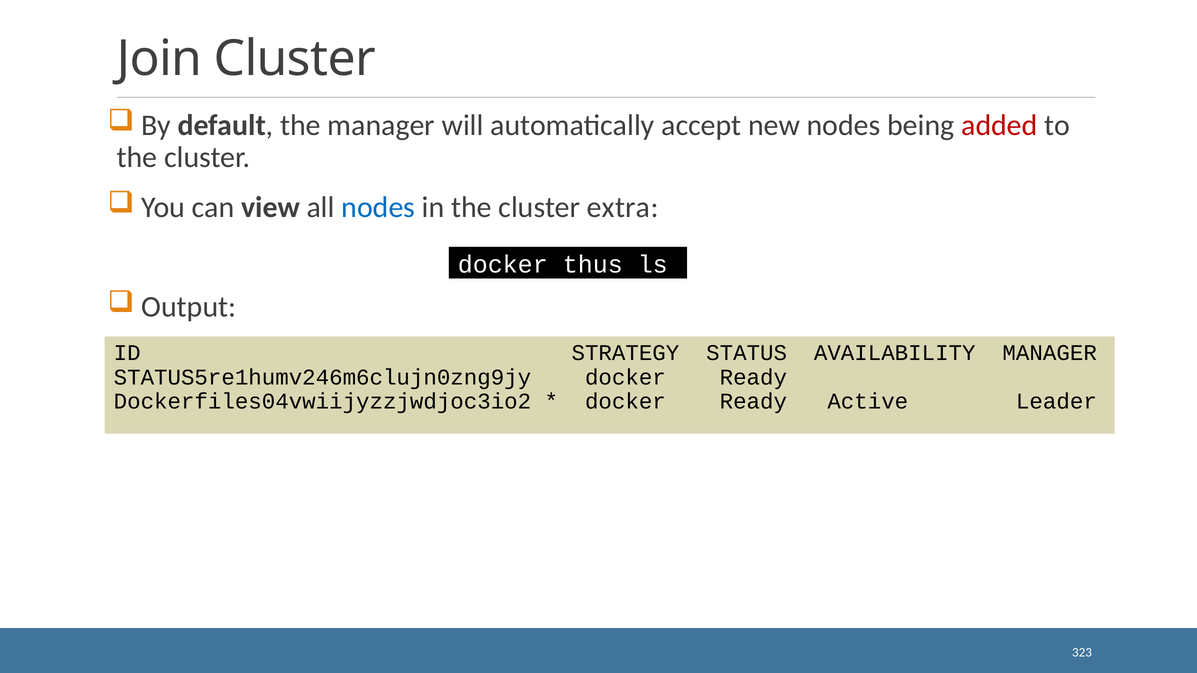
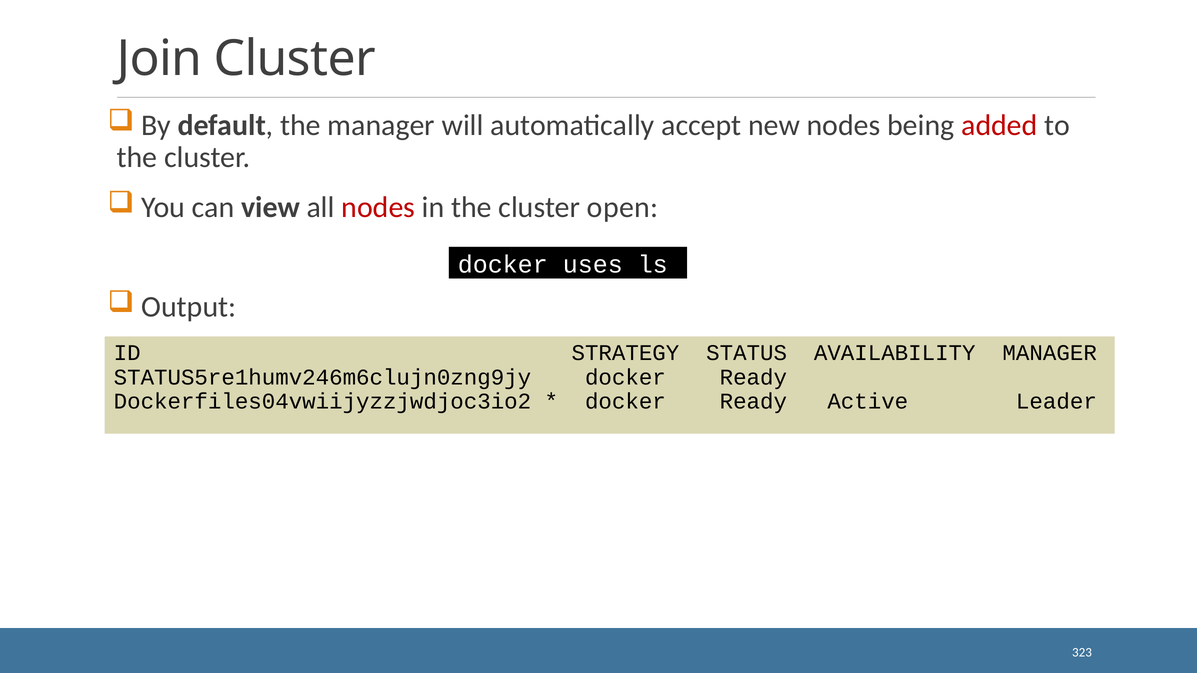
nodes colour: blue -> red (378, 207)
extra: extra -> open (623, 207)
thus: thus -> uses (593, 265)
